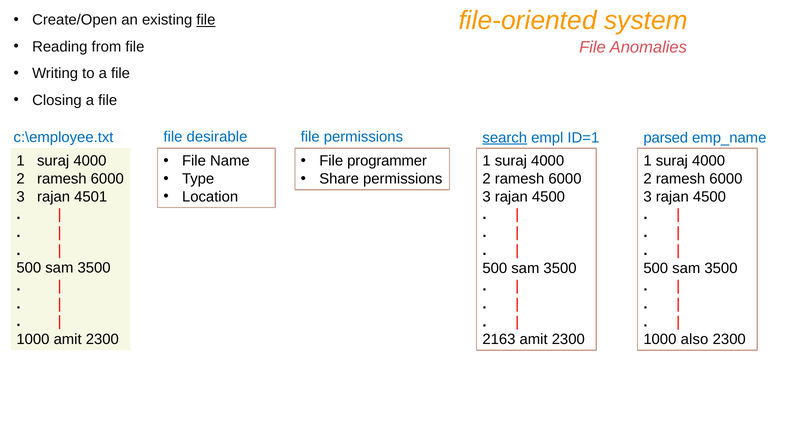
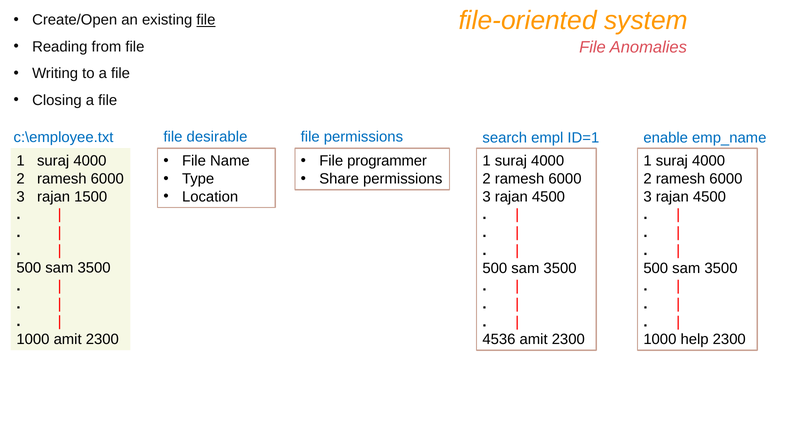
search underline: present -> none (505, 138)
parsed: parsed -> enable (666, 138)
4501: 4501 -> 1500 (91, 197)
2163: 2163 -> 4536 (499, 340)
also: also -> help (695, 340)
